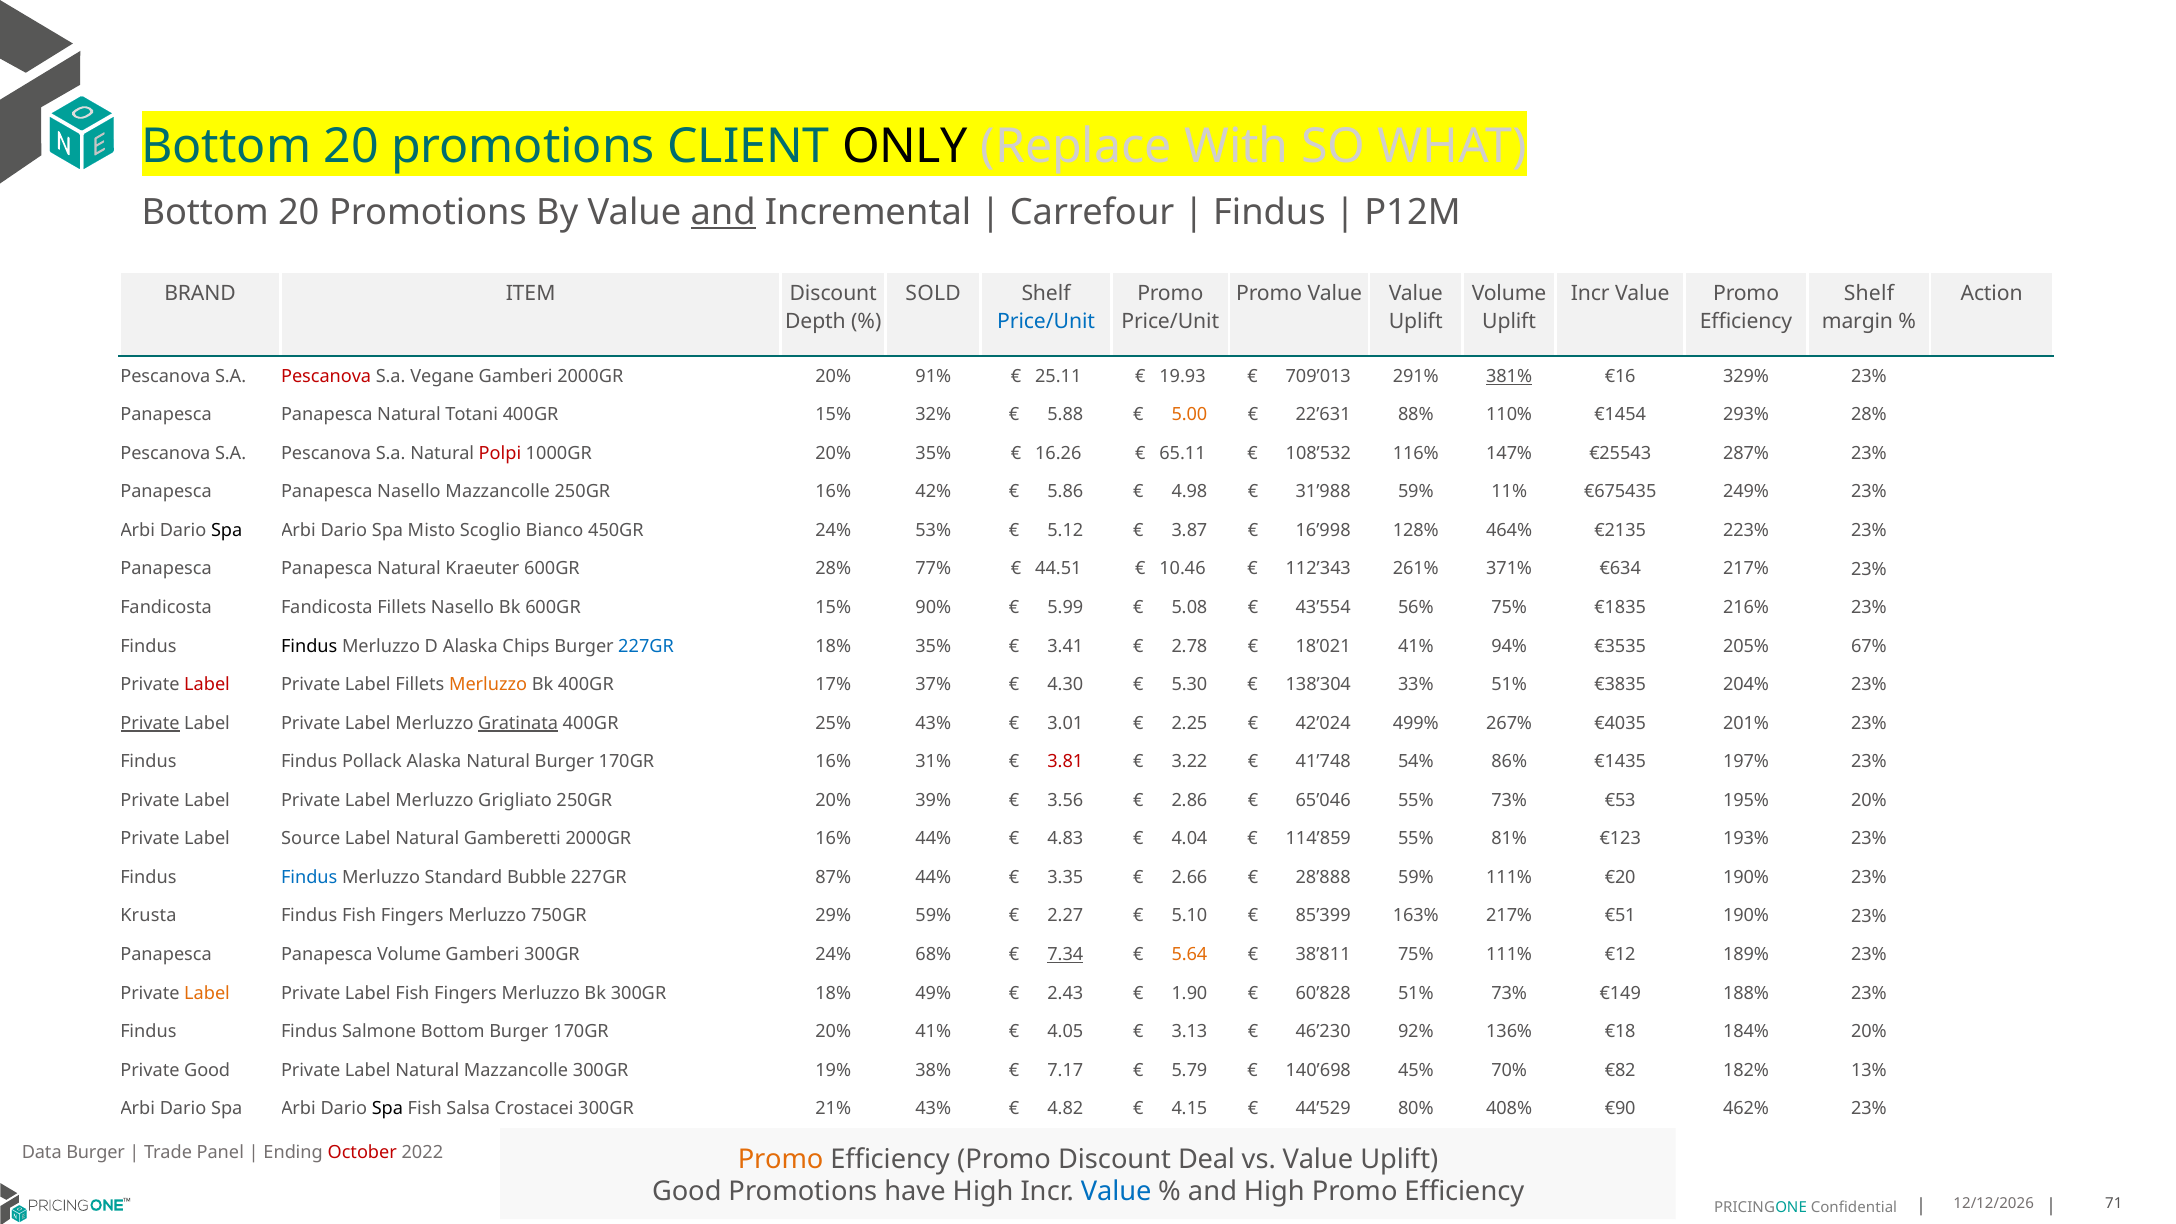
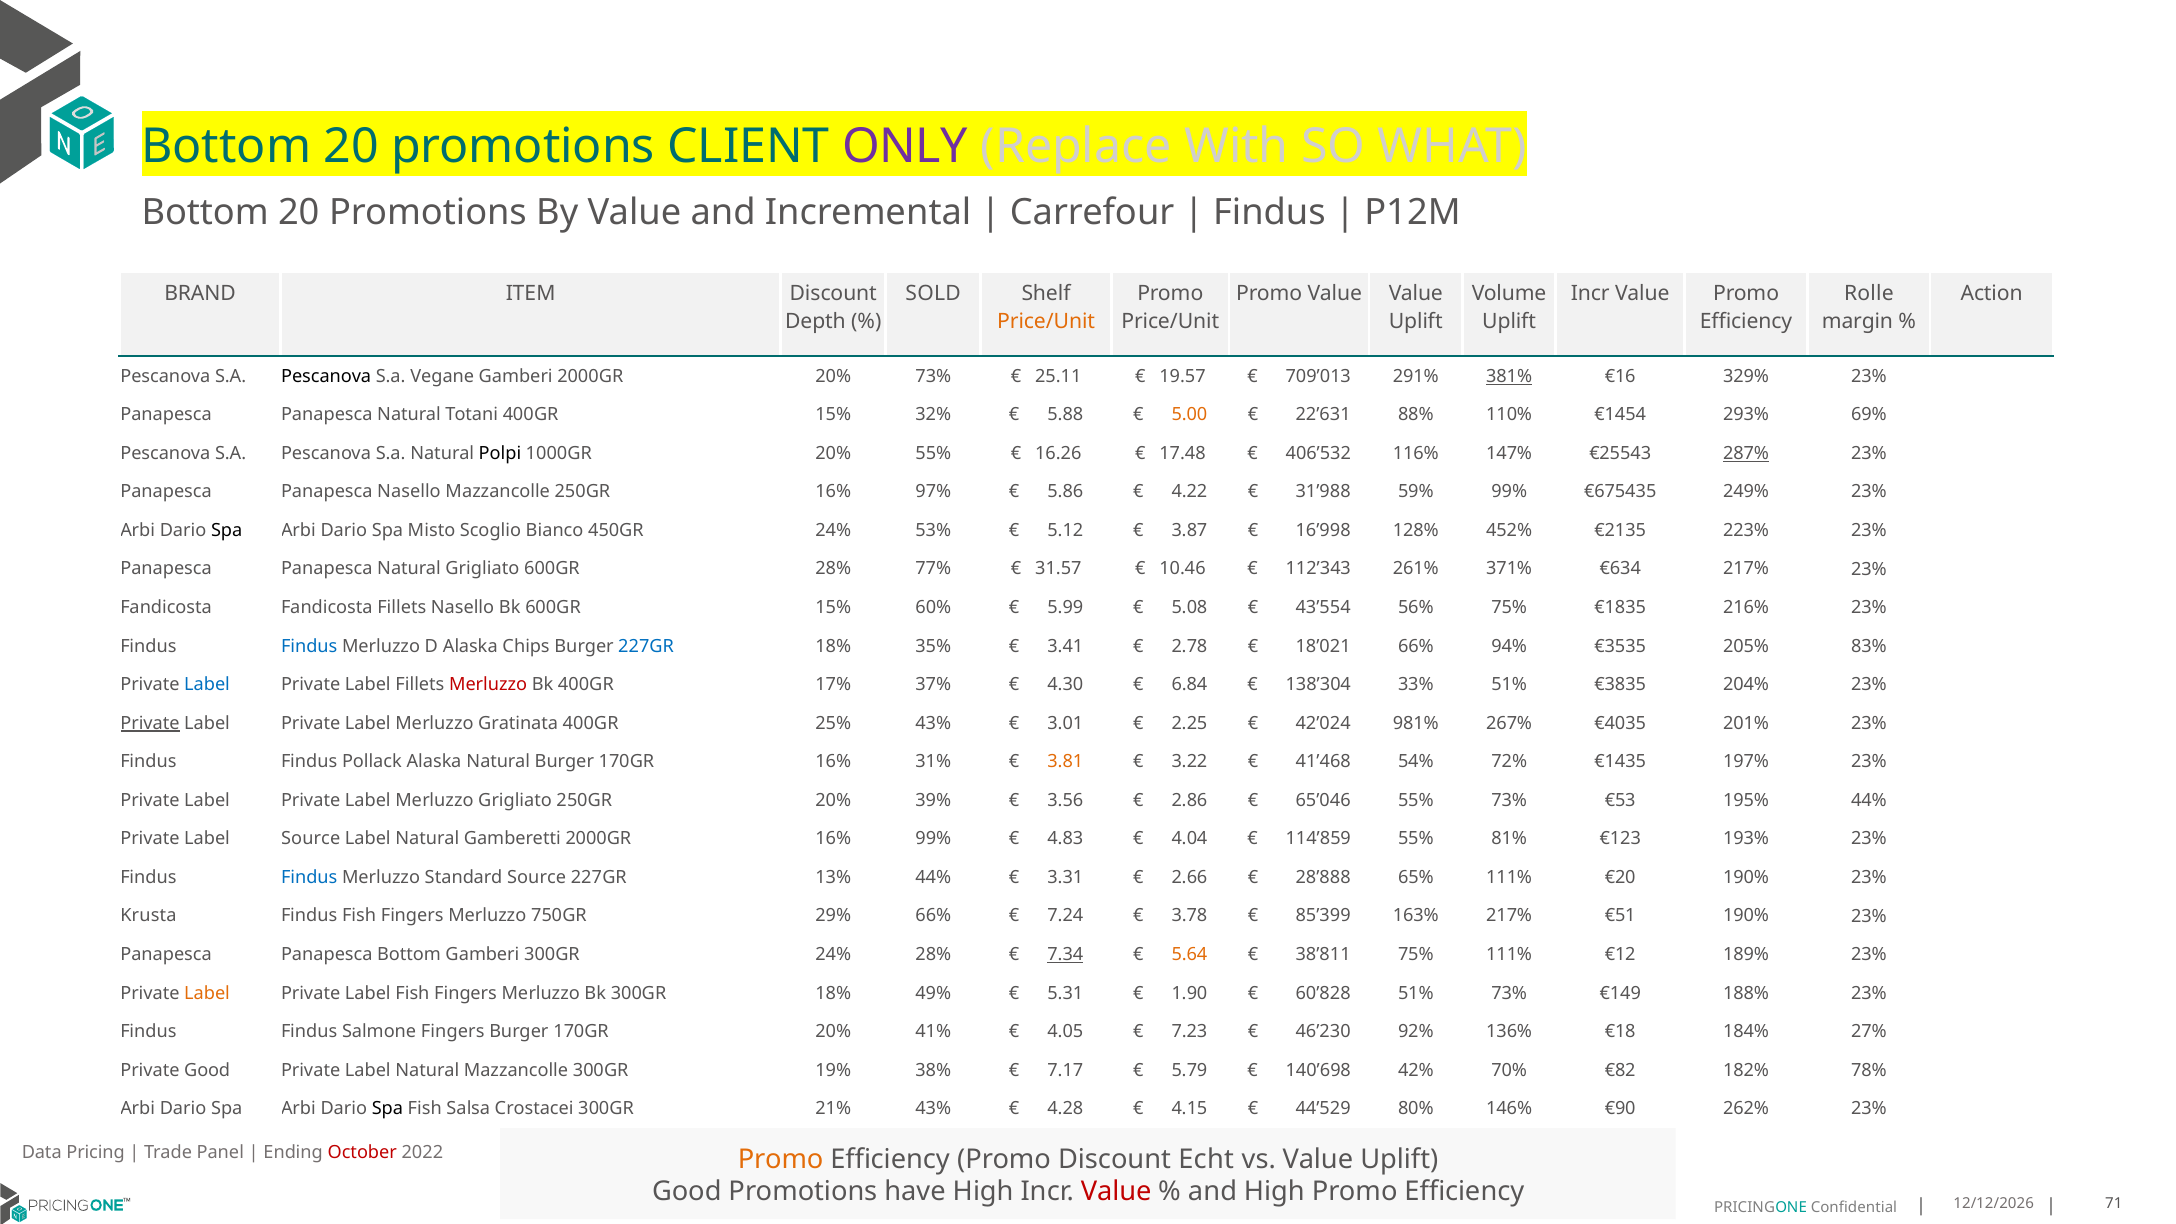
ONLY colour: black -> purple (905, 146)
and underline: present -> none (723, 212)
Shelf: Shelf -> Rolle (1869, 293)
Price/Unit colour: blue -> orange (1046, 322)
Pescanova colour: red -> black (326, 376)
20% 91%: 91% -> 73% (933, 376)
19.93: 19.93 -> 19.57 (1183, 376)
293% 28%: 28% -> 69% (1869, 415)
Polpi colour: red -> black (500, 453)
20% 35%: 35% -> 55% (933, 453)
65.11: 65.11 -> 17.48 (1183, 453)
108’532: 108’532 -> 406’532 (1318, 453)
287% underline: none -> present (1746, 453)
42%: 42% -> 97% (933, 492)
4.98: 4.98 -> 4.22 (1189, 492)
59% 11%: 11% -> 99% (1509, 492)
464%: 464% -> 452% (1509, 530)
Natural Kraeuter: Kraeuter -> Grigliato (482, 569)
44.51: 44.51 -> 31.57 (1058, 569)
90%: 90% -> 60% (933, 608)
Findus colour: black -> blue (309, 646)
18’021 41%: 41% -> 66% (1416, 646)
67%: 67% -> 83% (1869, 646)
Label colour: red -> blue (207, 685)
Merluzzo colour: orange -> red (488, 685)
5.30: 5.30 -> 6.84 (1189, 685)
Gratinata underline: present -> none (518, 723)
499%: 499% -> 981% (1416, 723)
3.81 colour: red -> orange (1065, 762)
41’748: 41’748 -> 41’468 (1323, 762)
86%: 86% -> 72% (1509, 762)
195% 20%: 20% -> 44% (1869, 800)
16% 44%: 44% -> 99% (933, 839)
Standard Bubble: Bubble -> Source (537, 877)
87%: 87% -> 13% (833, 877)
3.35: 3.35 -> 3.31 (1065, 877)
28’888 59%: 59% -> 65% (1416, 877)
29% 59%: 59% -> 66% (933, 916)
2.27: 2.27 -> 7.24 (1065, 916)
5.10: 5.10 -> 3.78 (1189, 916)
Panapesca Volume: Volume -> Bottom (409, 955)
24% 68%: 68% -> 28% (933, 955)
2.43: 2.43 -> 5.31 (1065, 993)
Salmone Bottom: Bottom -> Fingers (453, 1032)
3.13: 3.13 -> 7.23 (1189, 1032)
184% 20%: 20% -> 27% (1869, 1032)
45%: 45% -> 42% (1416, 1070)
13%: 13% -> 78% (1869, 1070)
4.82: 4.82 -> 4.28 (1065, 1109)
408%: 408% -> 146% (1509, 1109)
462%: 462% -> 262% (1746, 1109)
Data Burger: Burger -> Pricing (96, 1153)
Deal: Deal -> Echt (1206, 1159)
Value colour: blue -> red (1116, 1192)
